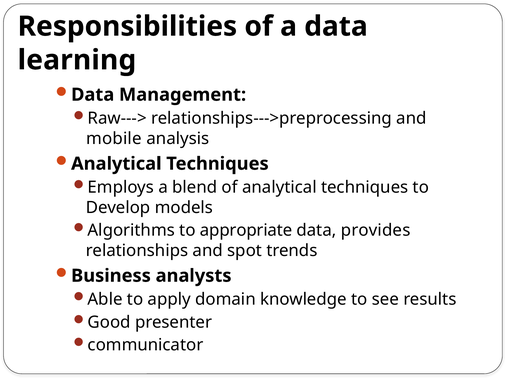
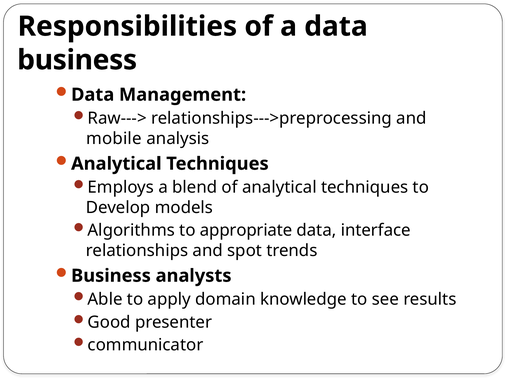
learning: learning -> business (77, 60)
provides: provides -> interface (376, 231)
